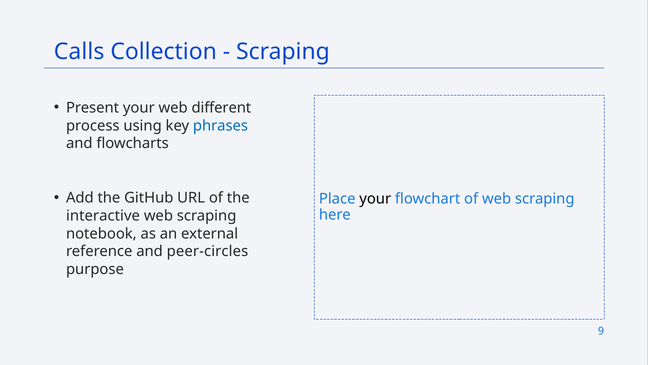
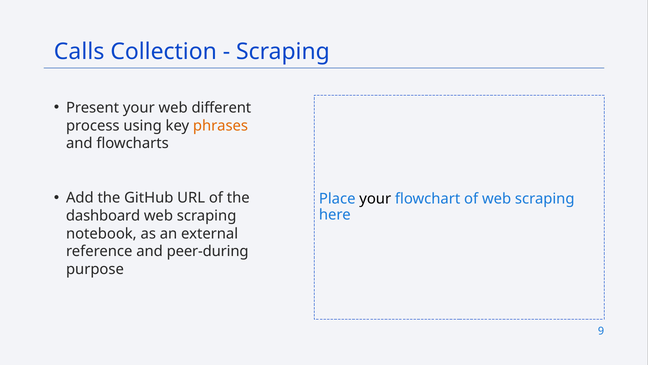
phrases colour: blue -> orange (220, 125)
interactive: interactive -> dashboard (103, 216)
peer-circles: peer-circles -> peer-during (208, 251)
